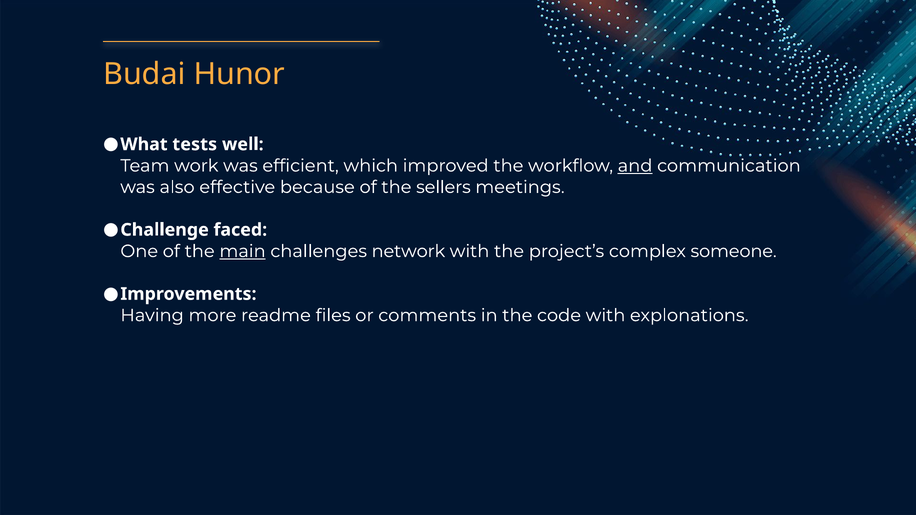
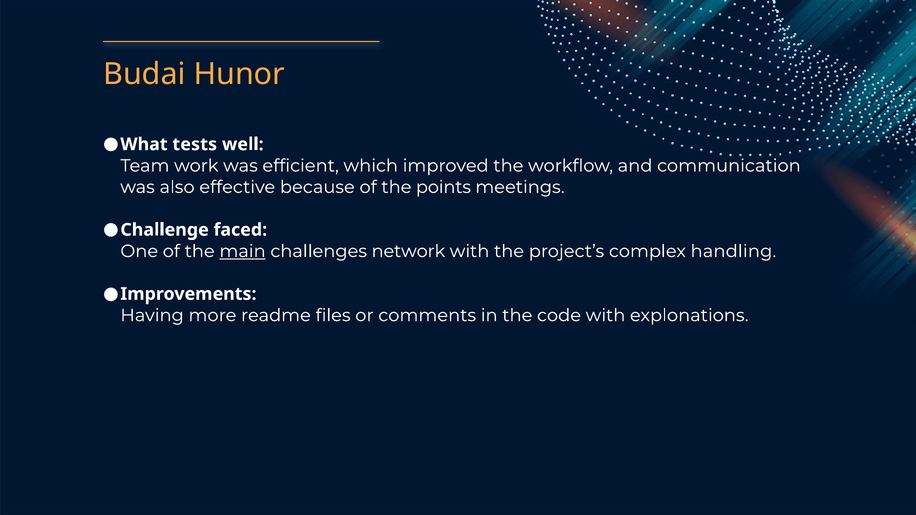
and underline: present -> none (635, 166)
sellers: sellers -> points (443, 187)
someone: someone -> handling (733, 251)
